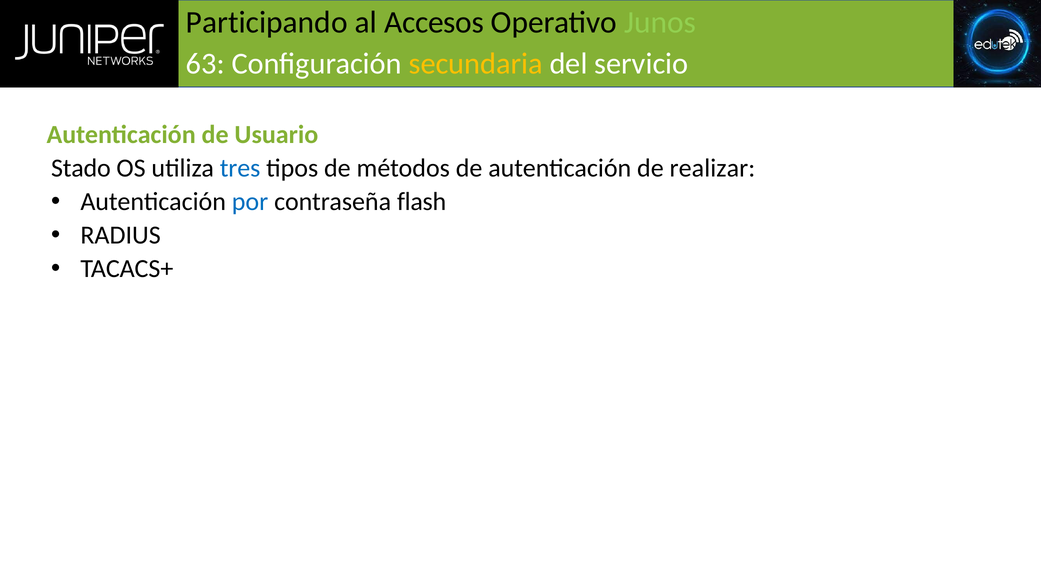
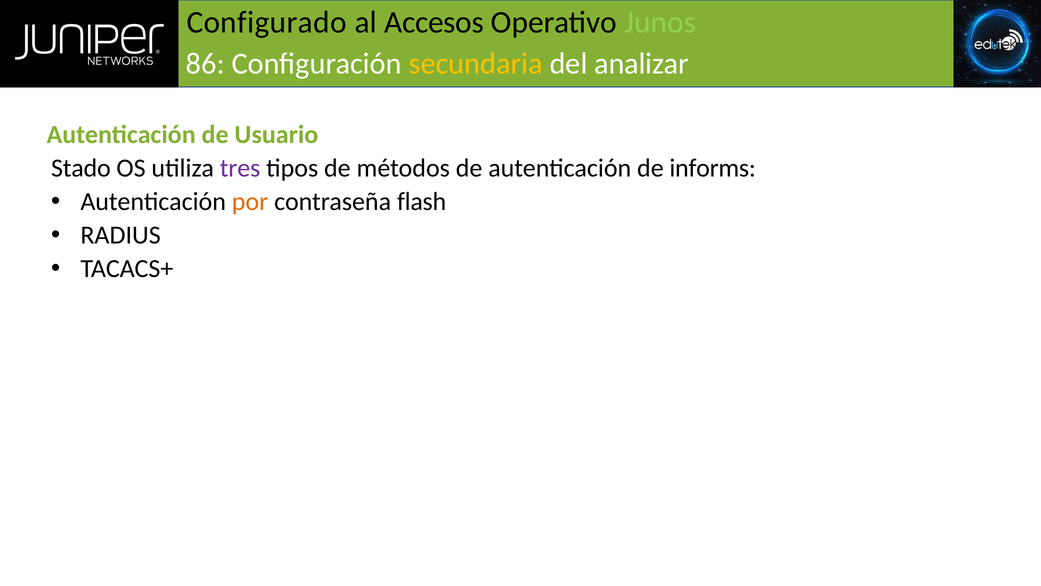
Participando: Participando -> Configurado (267, 23)
63: 63 -> 86 (205, 64)
servicio: servicio -> analizar (641, 64)
tres colour: blue -> purple (240, 168)
realizar: realizar -> informs (713, 168)
por colour: blue -> orange (250, 201)
